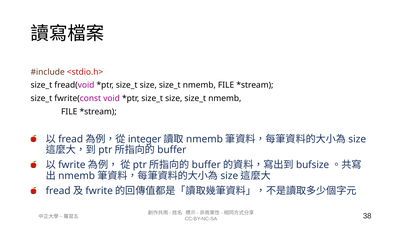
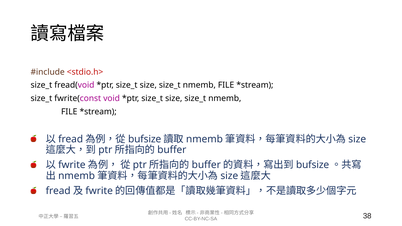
integer: integer -> bufsize (145, 139)
